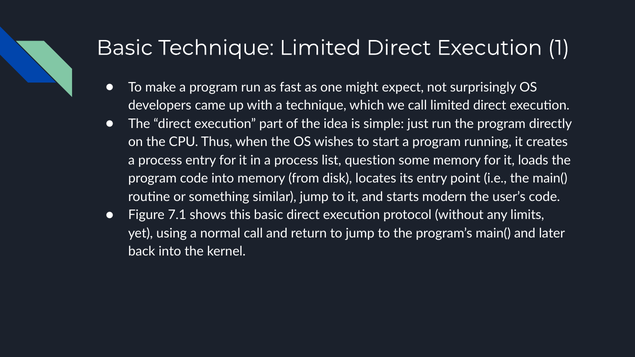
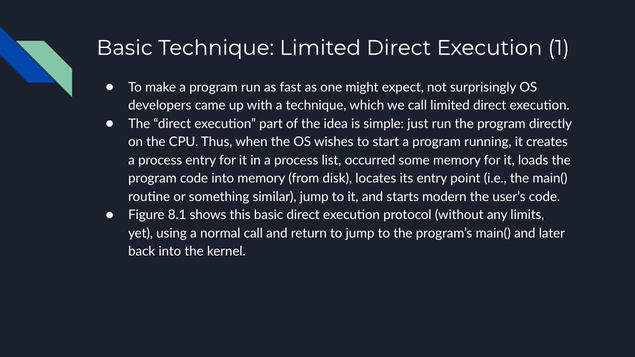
question: question -> occurred (370, 160)
7.1: 7.1 -> 8.1 (177, 215)
